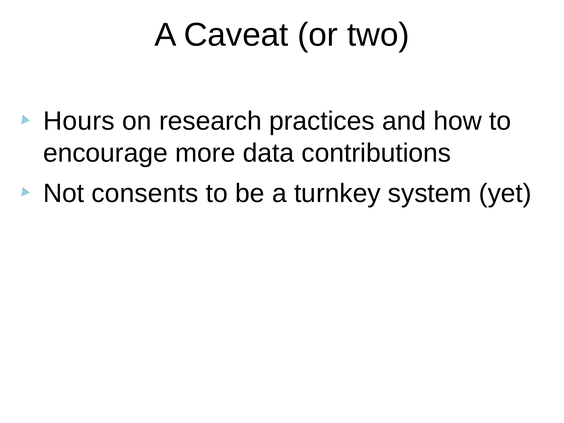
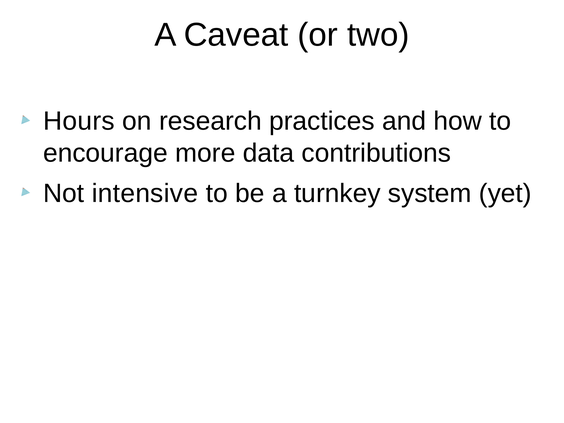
consents: consents -> intensive (145, 193)
